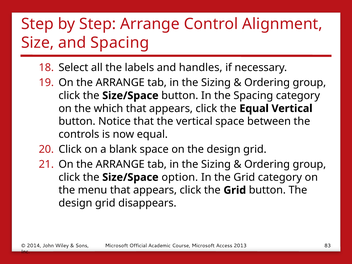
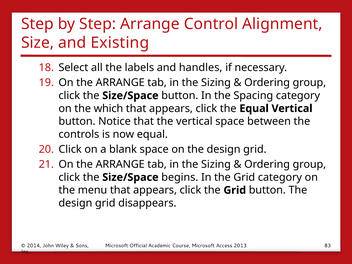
and Spacing: Spacing -> Existing (120, 43)
option: option -> begins (180, 177)
